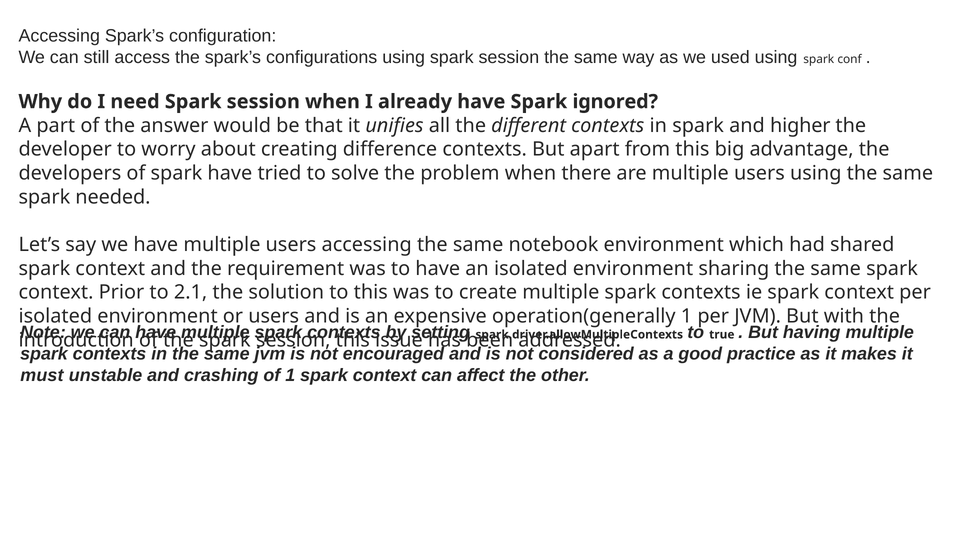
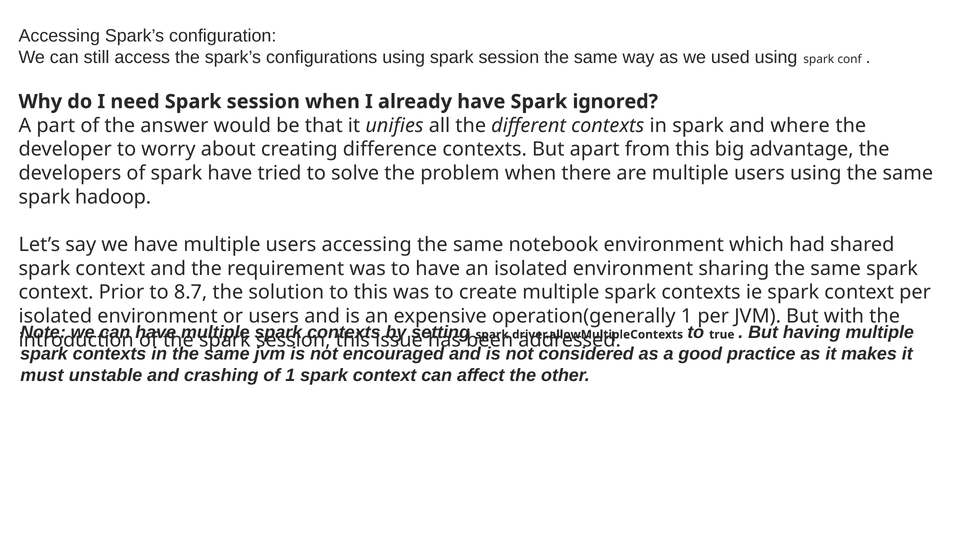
higher: higher -> where (800, 126)
needed: needed -> hadoop (113, 197)
2.1: 2.1 -> 8.7 (191, 293)
